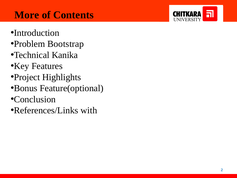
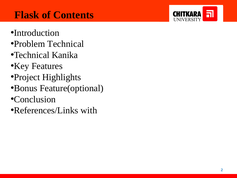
More: More -> Flask (27, 15)
Problem Bootstrap: Bootstrap -> Technical (66, 44)
